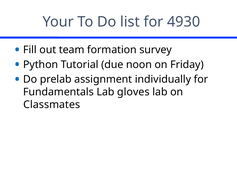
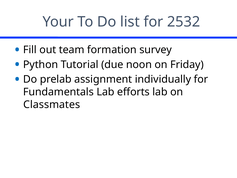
4930: 4930 -> 2532 (184, 22)
gloves: gloves -> efforts (133, 92)
